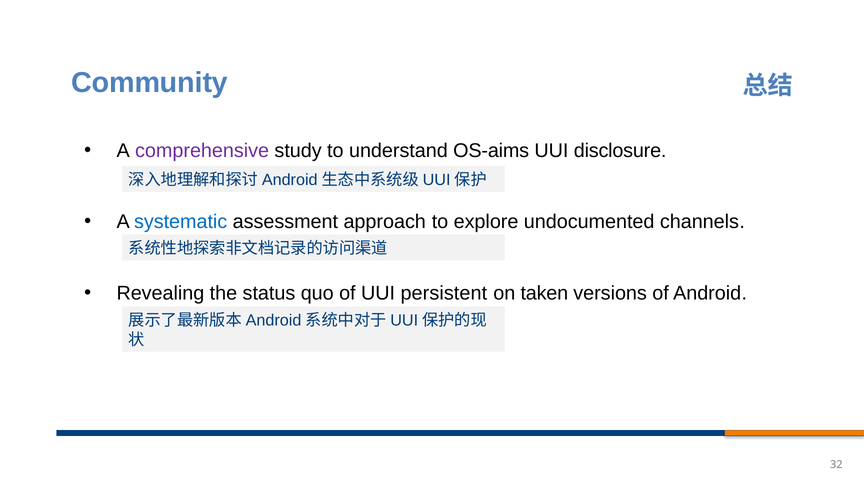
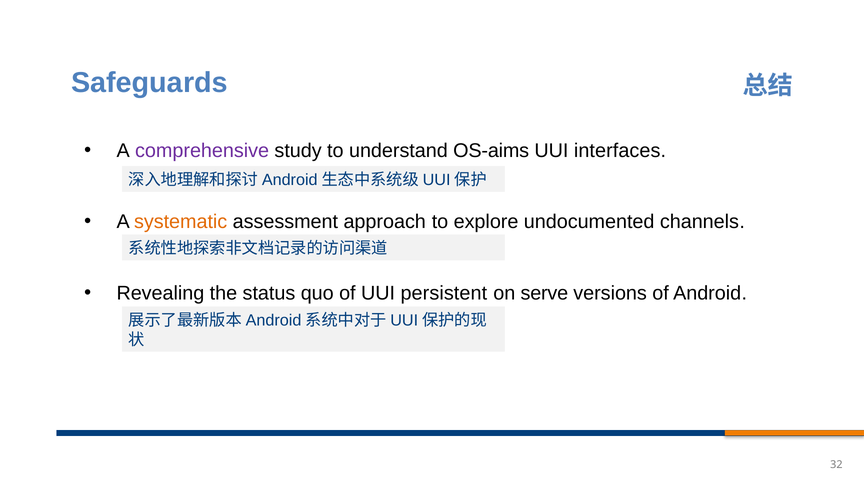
Community: Community -> Safeguards (149, 83)
disclosure: disclosure -> interfaces (620, 151)
systematic colour: blue -> orange (181, 222)
taken: taken -> serve (544, 293)
